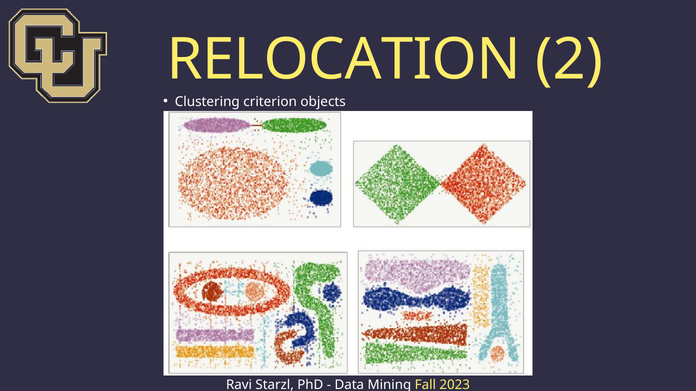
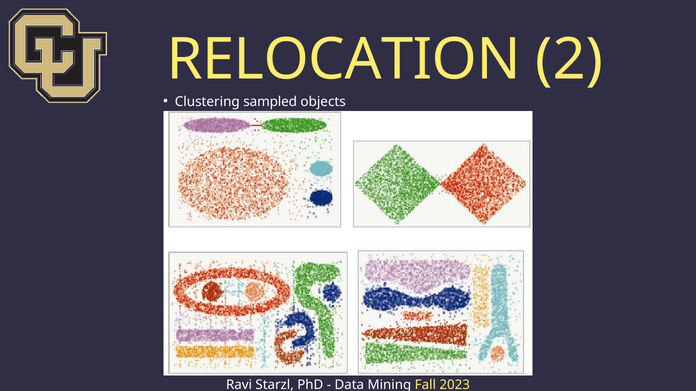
criterion: criterion -> sampled (270, 102)
